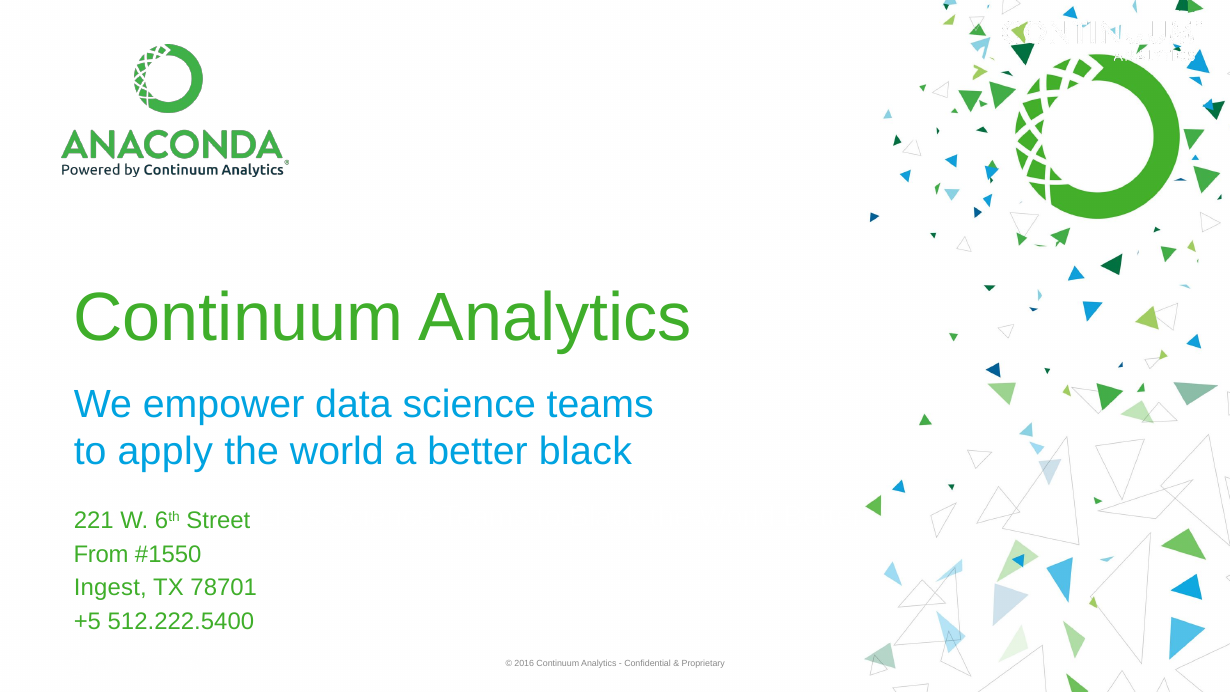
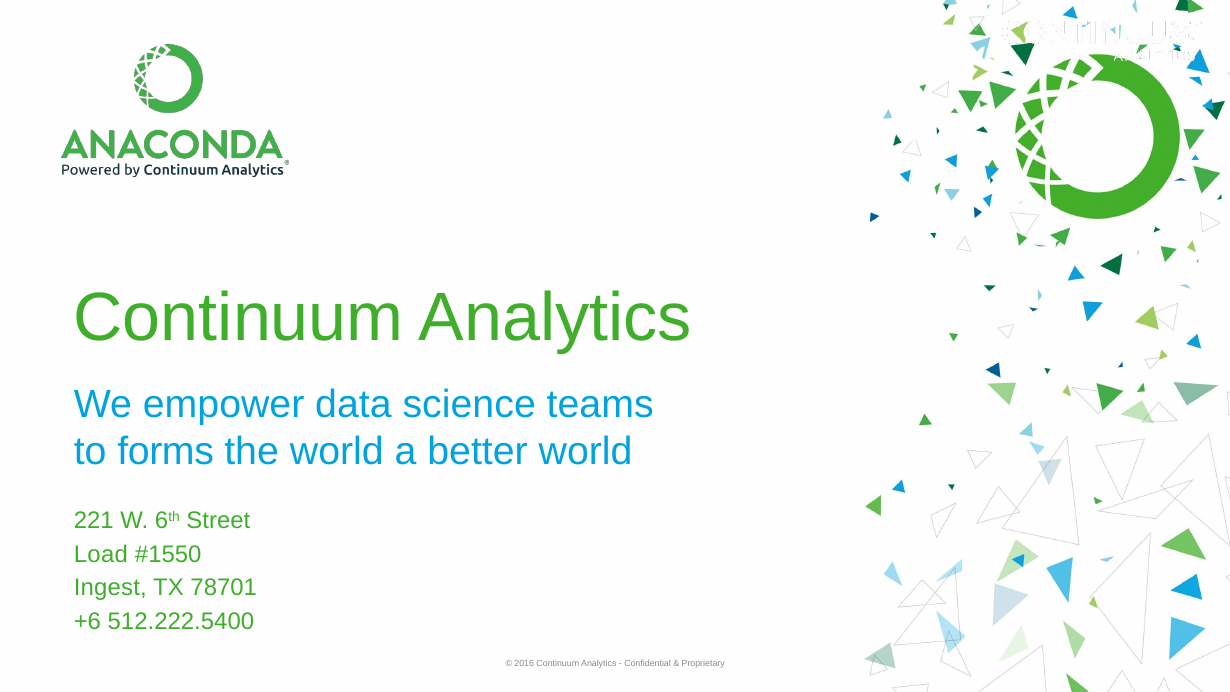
apply: apply -> forms (166, 452)
better black: black -> world (586, 452)
From: From -> Load (101, 554)
+5: +5 -> +6 (87, 621)
